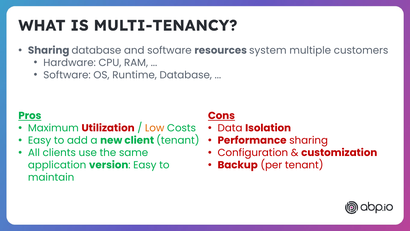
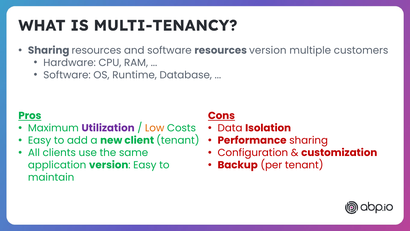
Sharing database: database -> resources (96, 50)
resources system: system -> version (268, 50)
Utilization colour: red -> purple (108, 128)
